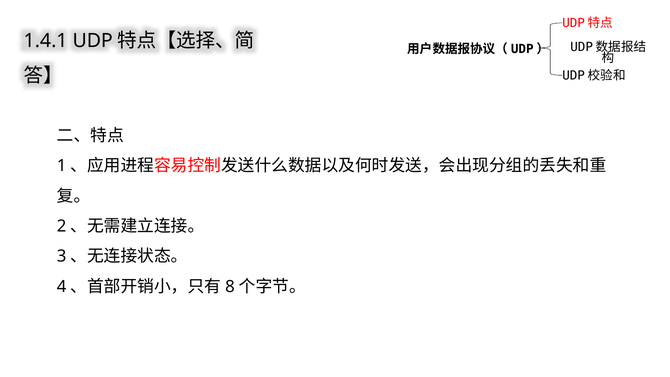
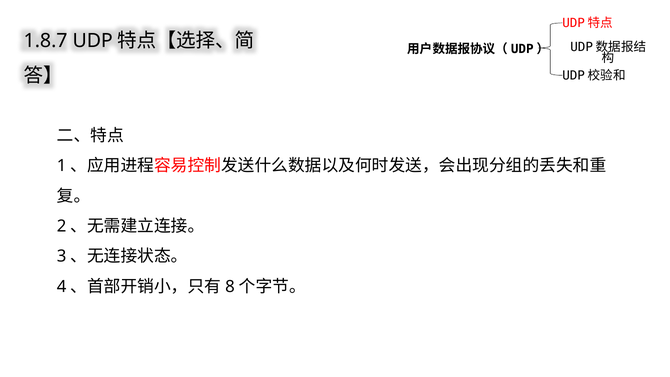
1.4.1: 1.4.1 -> 1.8.7 (46, 41)
